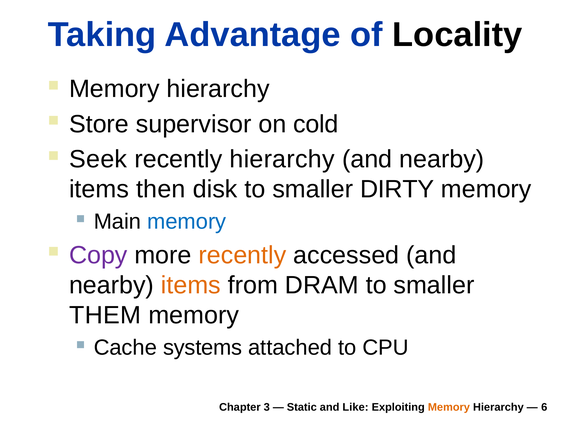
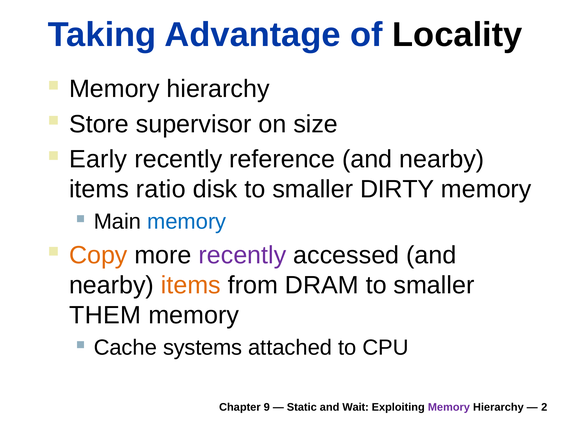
cold: cold -> size (316, 124)
Seek: Seek -> Early (98, 159)
recently hierarchy: hierarchy -> reference (282, 159)
then: then -> ratio (161, 189)
Copy colour: purple -> orange (98, 255)
recently colour: orange -> purple (242, 255)
3: 3 -> 9 (267, 407)
Like: Like -> Wait (356, 407)
Memory colour: orange -> purple (449, 407)
6: 6 -> 2 (544, 407)
